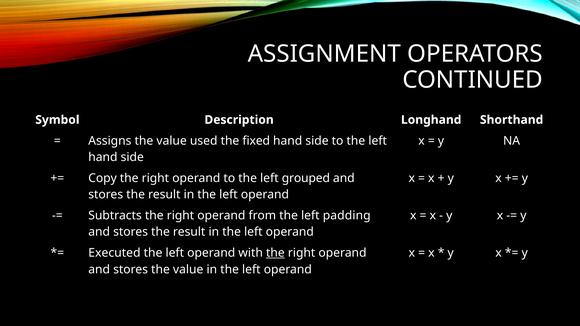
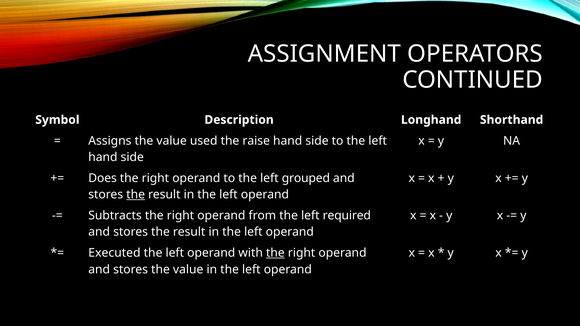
fixed: fixed -> raise (256, 141)
Copy: Copy -> Does (103, 178)
the underline: none -> present (136, 195)
padding: padding -> required (347, 216)
